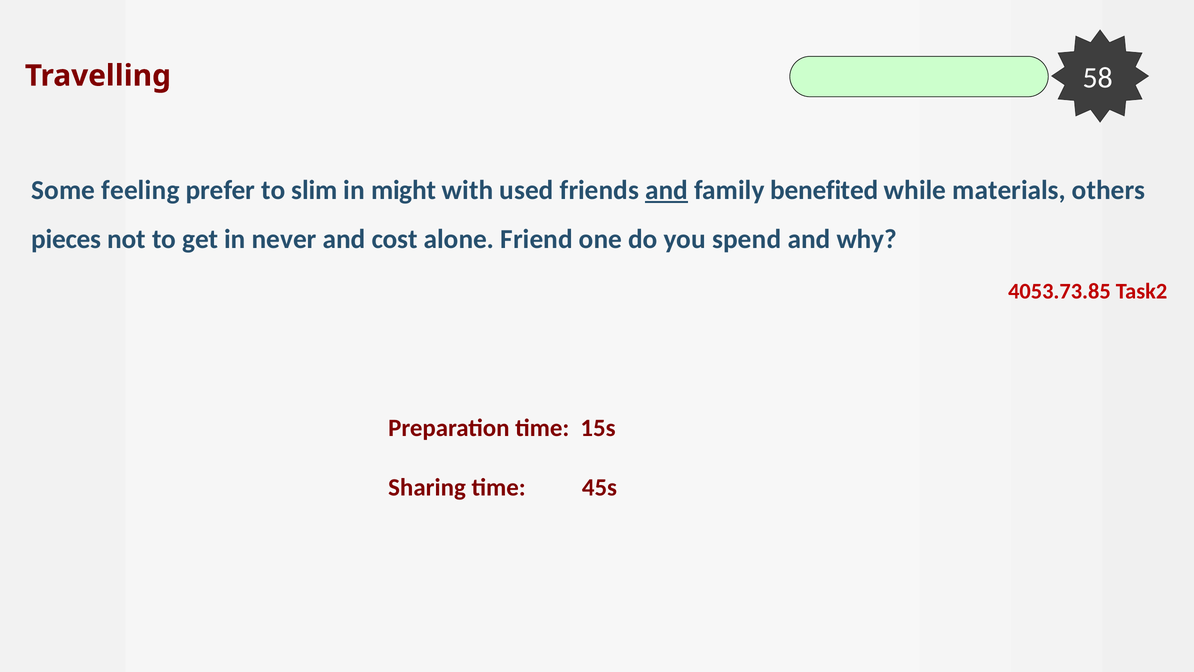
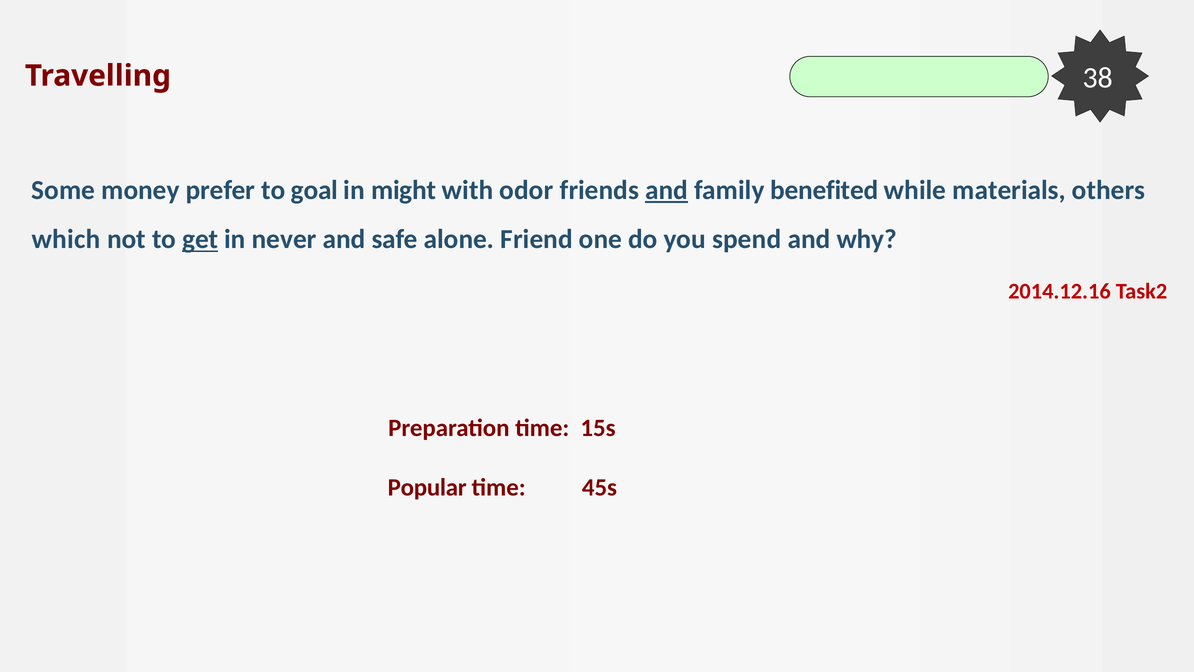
58: 58 -> 38 (1098, 78)
feeling: feeling -> money (140, 190)
slim: slim -> goal (315, 190)
used: used -> odor (526, 190)
pieces: pieces -> which (66, 239)
get underline: none -> present (200, 239)
cost: cost -> safe (395, 239)
4053.73.85: 4053.73.85 -> 2014.12.16 (1059, 291)
Sharing: Sharing -> Popular (427, 487)
